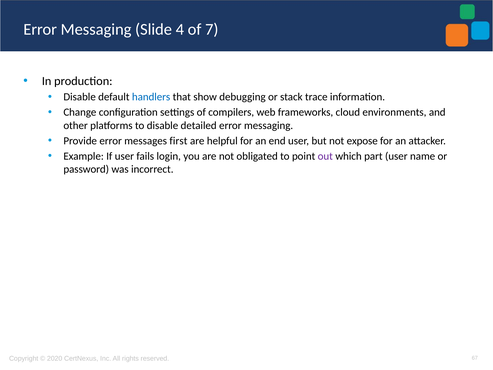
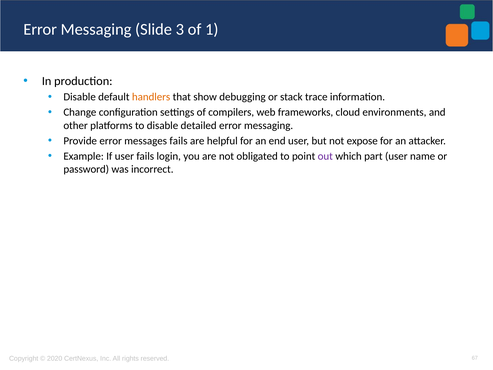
4: 4 -> 3 (180, 29)
7: 7 -> 1 (212, 29)
handlers colour: blue -> orange (151, 97)
messages first: first -> fails (178, 141)
